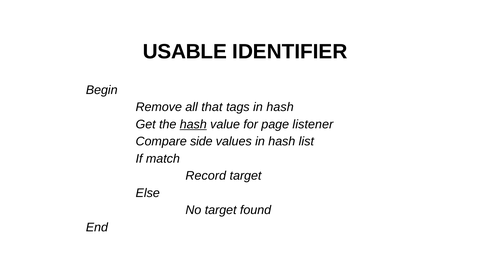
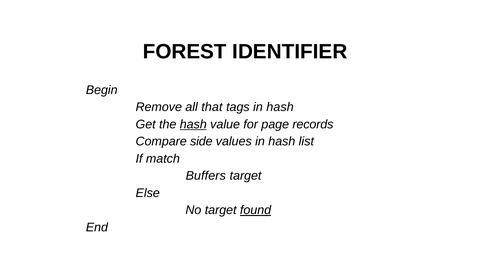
USABLE: USABLE -> FOREST (185, 52)
listener: listener -> records (313, 124)
Record: Record -> Buffers (206, 176)
found underline: none -> present (256, 210)
